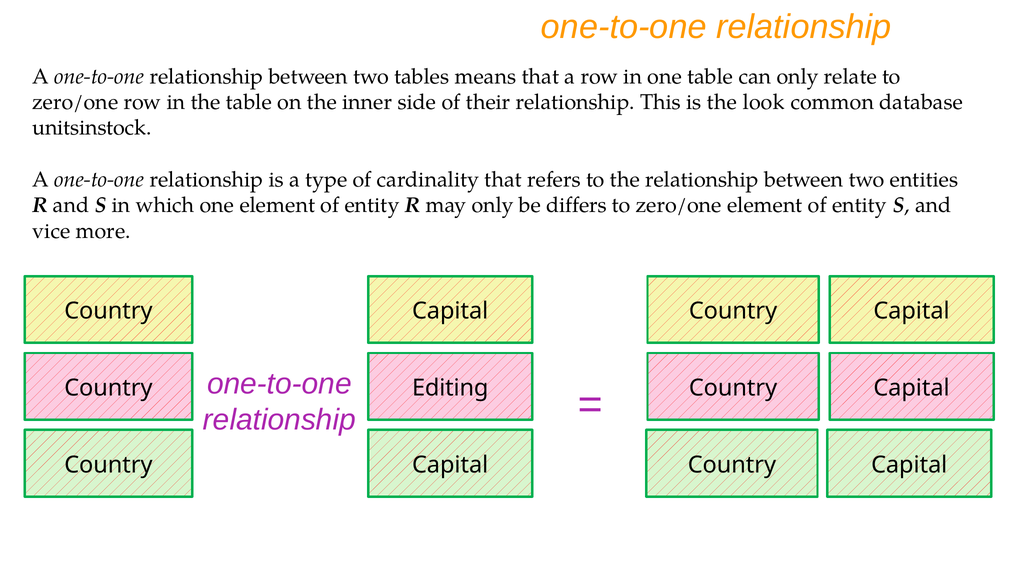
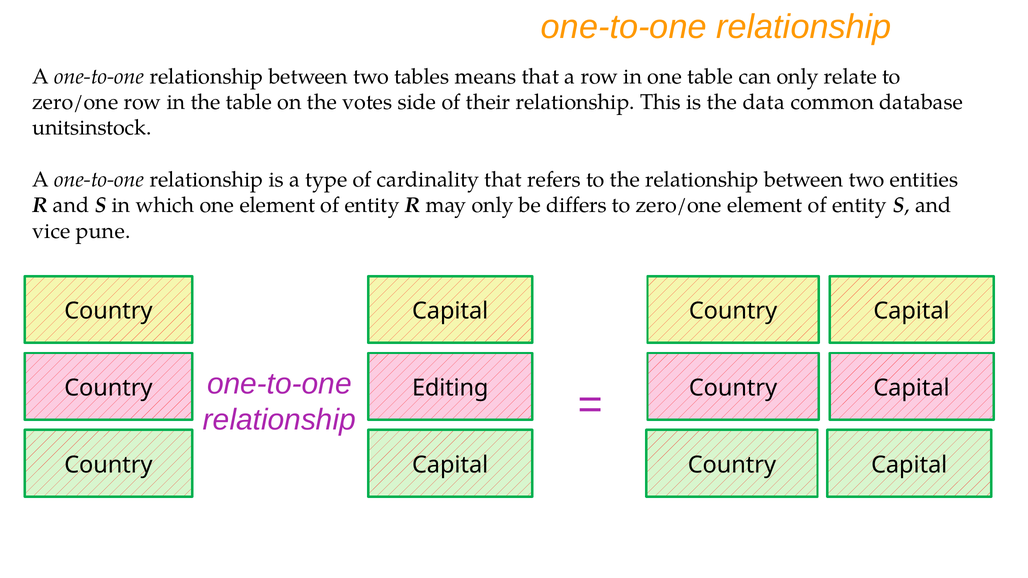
inner: inner -> votes (367, 102)
look: look -> data (764, 102)
more: more -> pune (103, 231)
